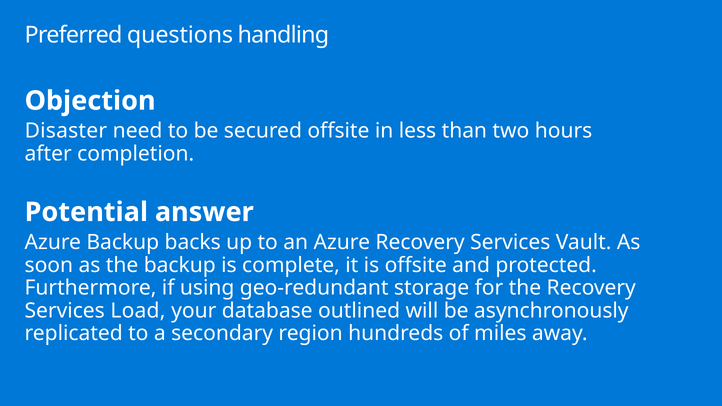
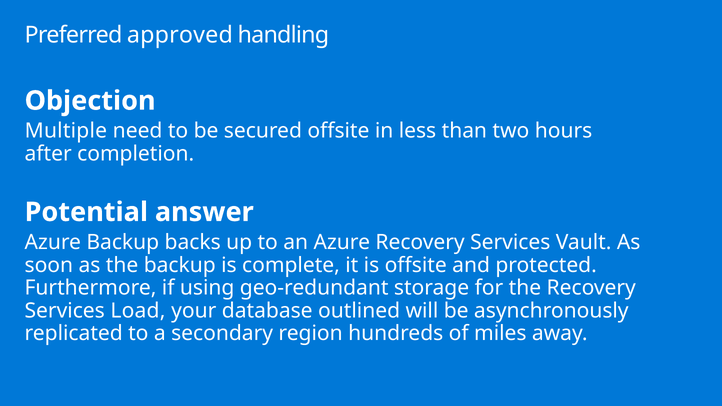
questions: questions -> approved (180, 35)
Disaster: Disaster -> Multiple (66, 131)
